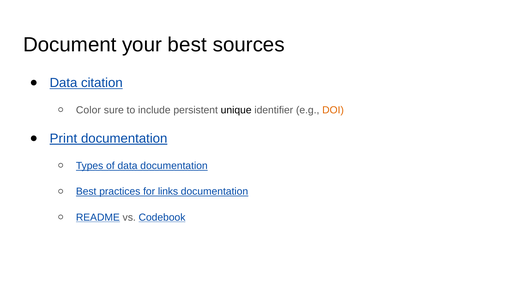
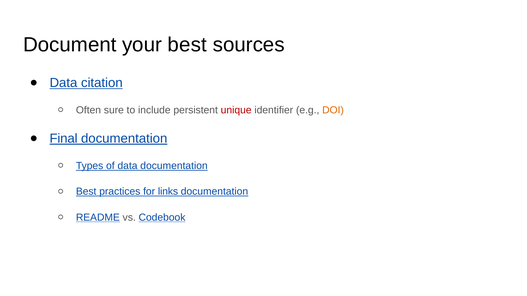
Color: Color -> Often (88, 110)
unique colour: black -> red (236, 110)
Print: Print -> Final (64, 139)
